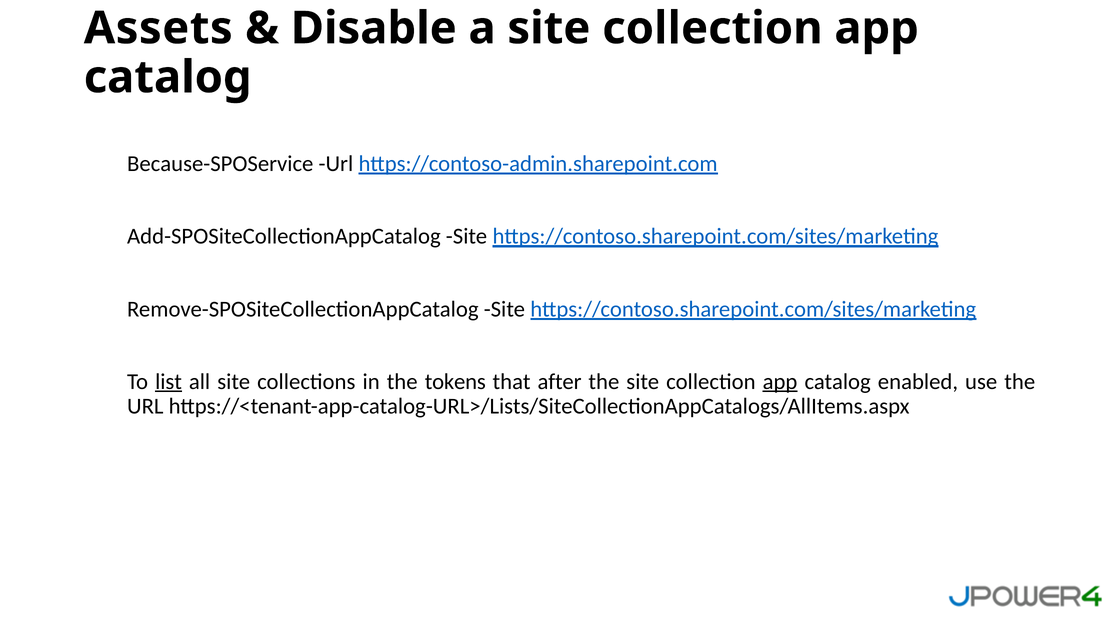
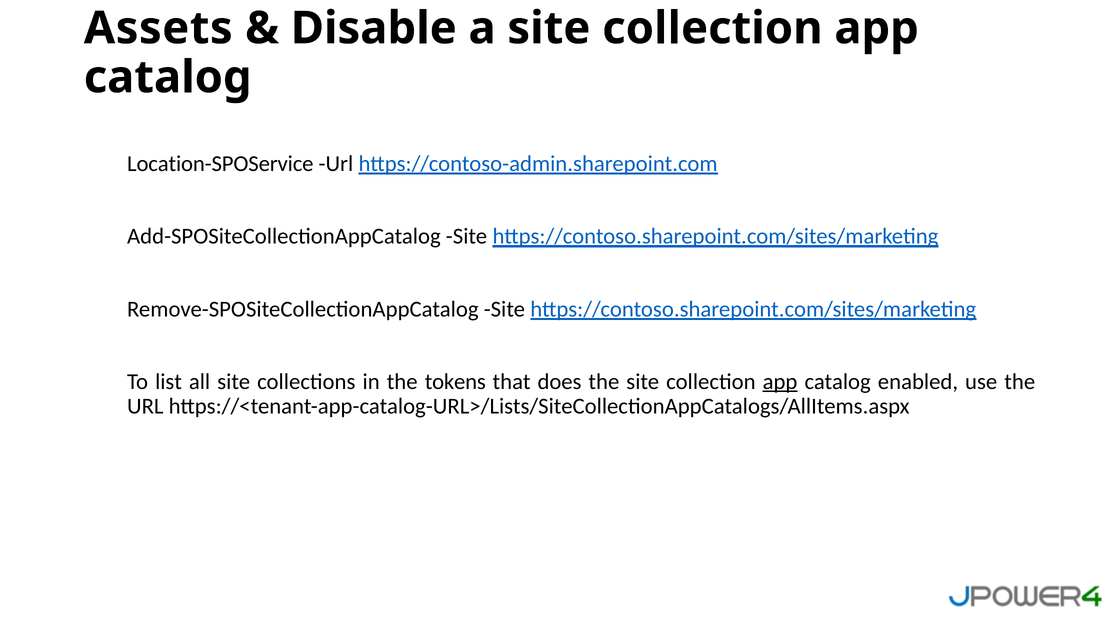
Because-SPOService: Because-SPOService -> Location-SPOService (220, 164)
list underline: present -> none (169, 382)
after: after -> does (559, 382)
